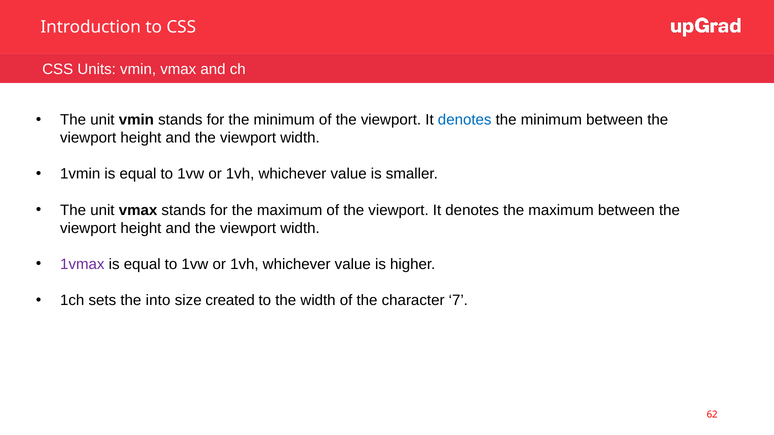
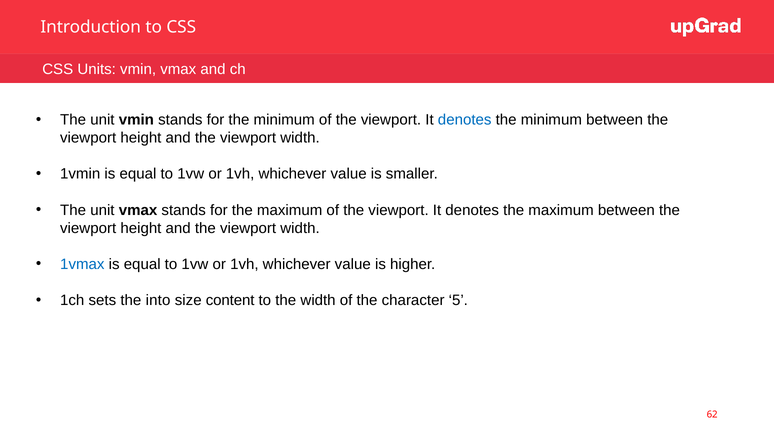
1vmax colour: purple -> blue (82, 265)
created: created -> content (230, 301)
7: 7 -> 5 (458, 301)
